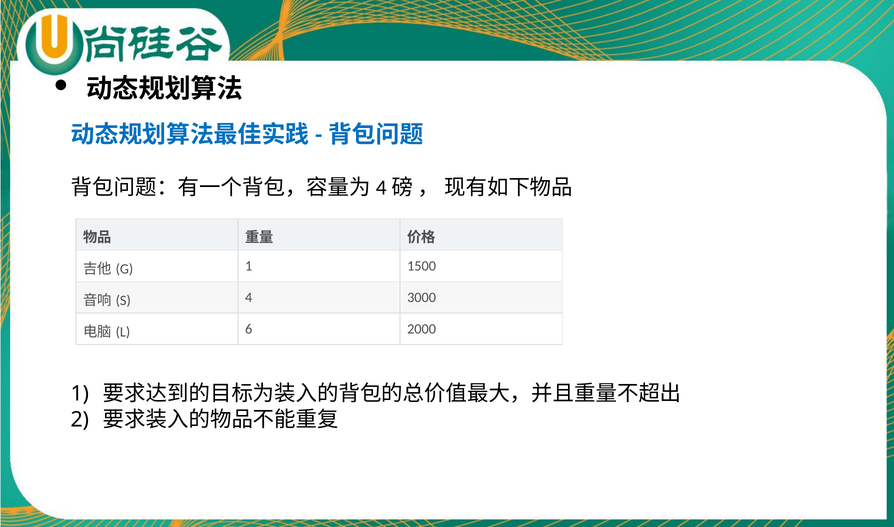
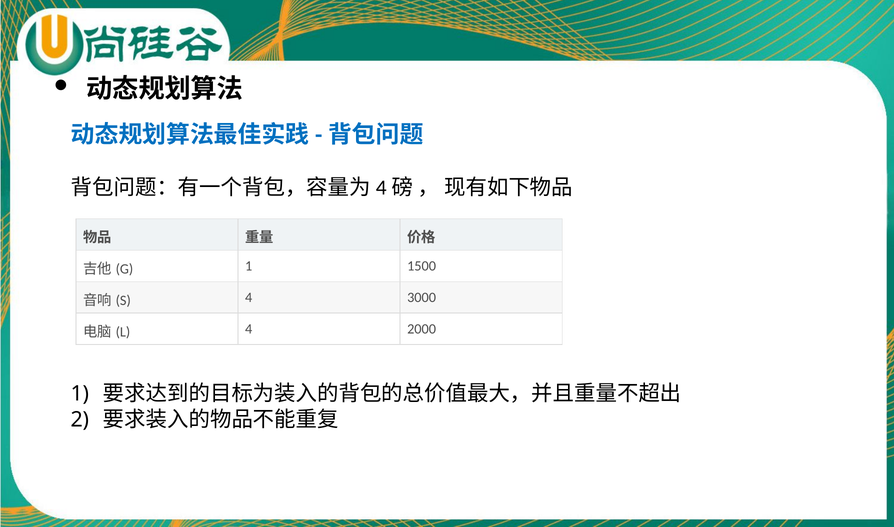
6: 6 -> 4 (249, 329)
